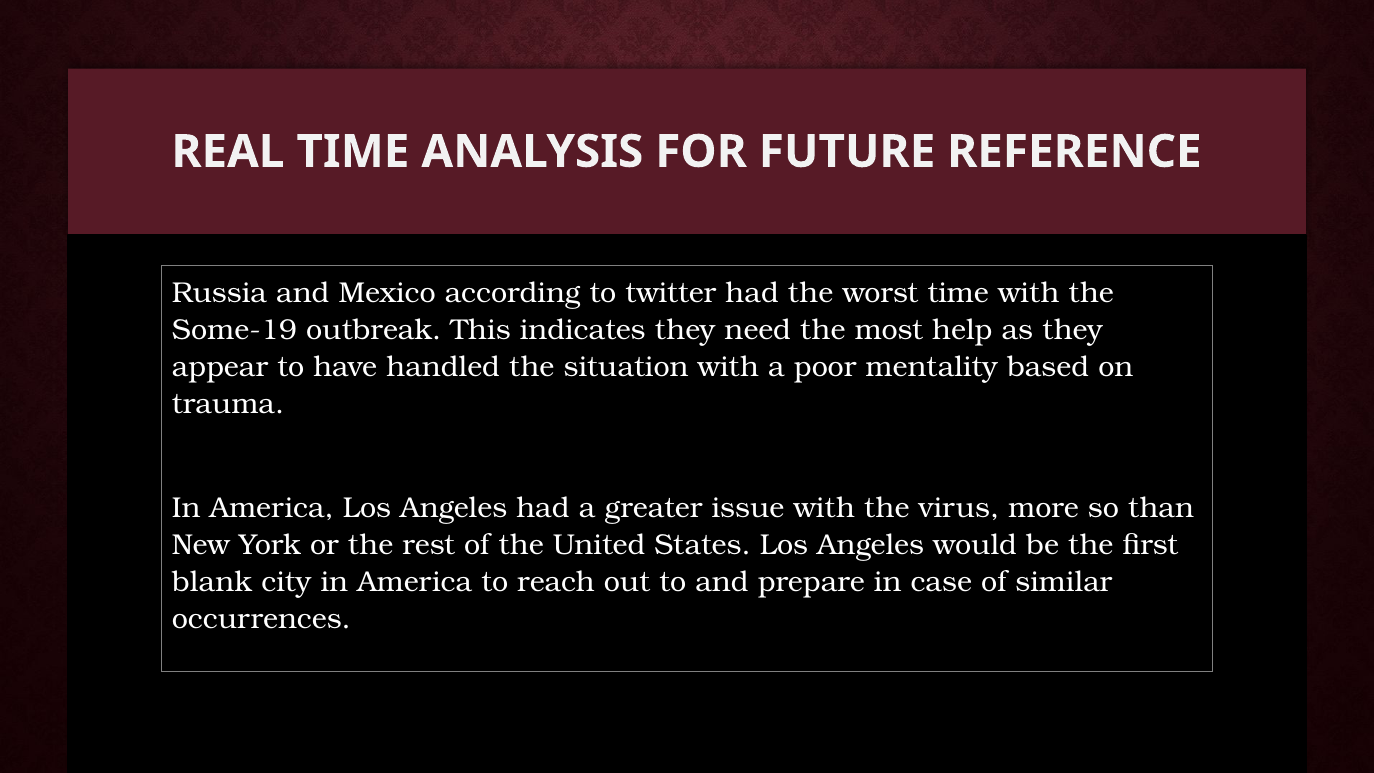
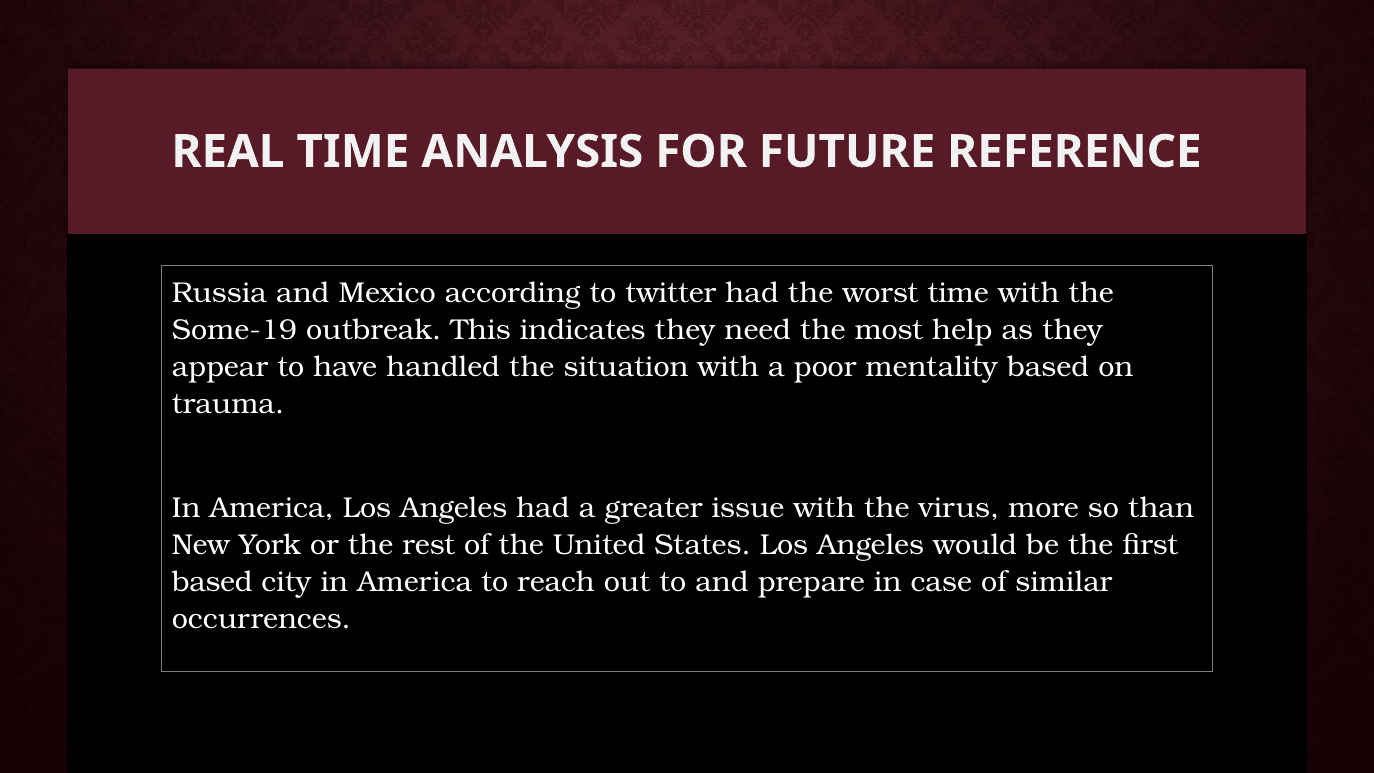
blank: blank -> based (212, 582)
